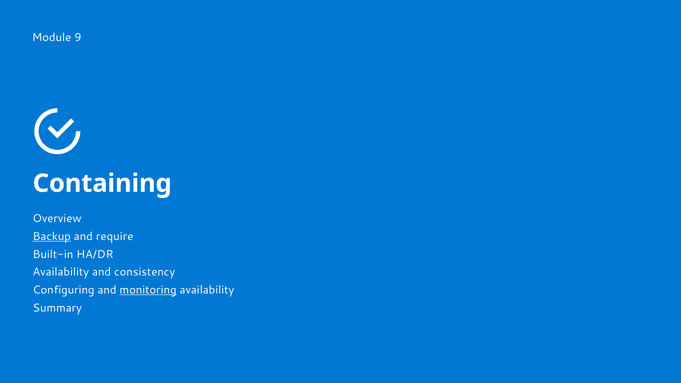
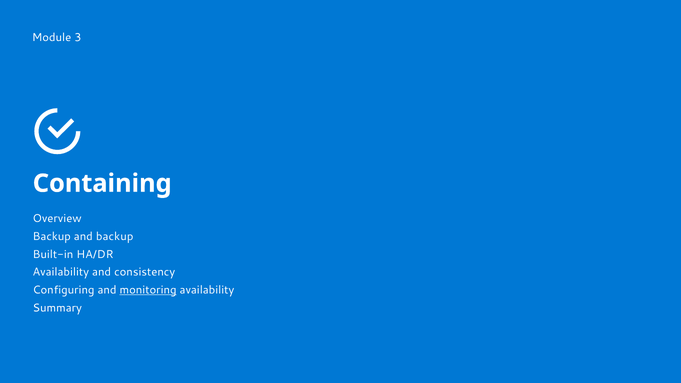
9: 9 -> 3 (78, 38)
Backup underline: present -> none (52, 236)
and require: require -> backup (115, 236)
